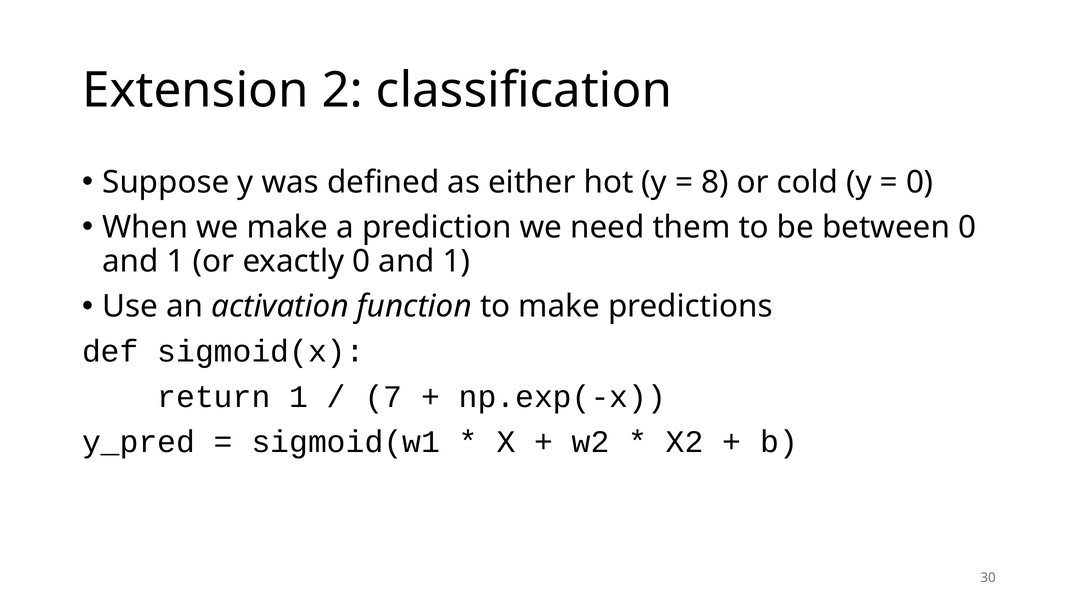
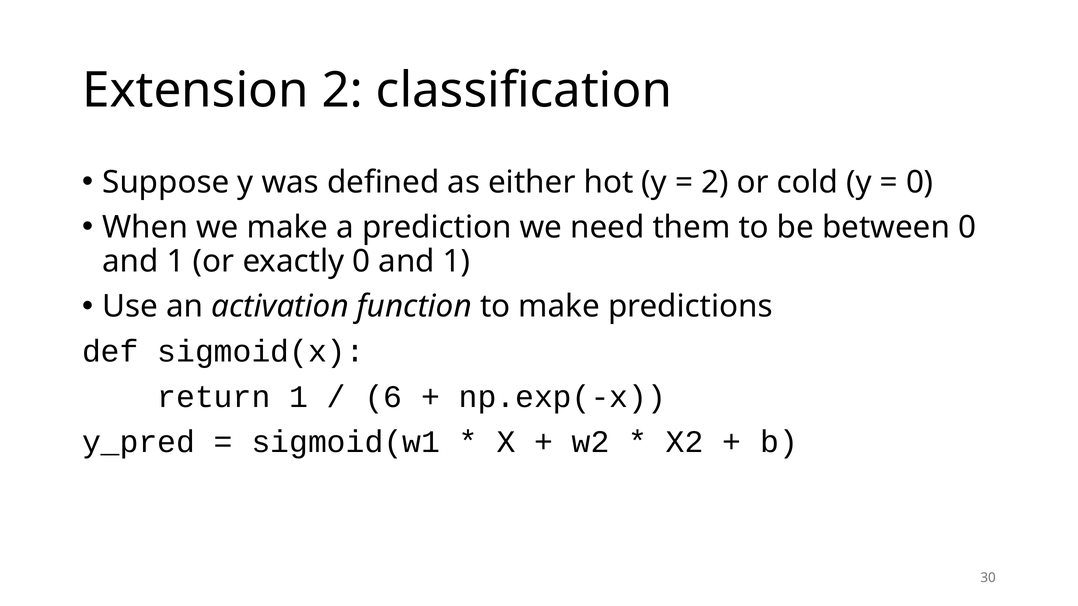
8: 8 -> 2 (715, 182)
7: 7 -> 6 (384, 397)
